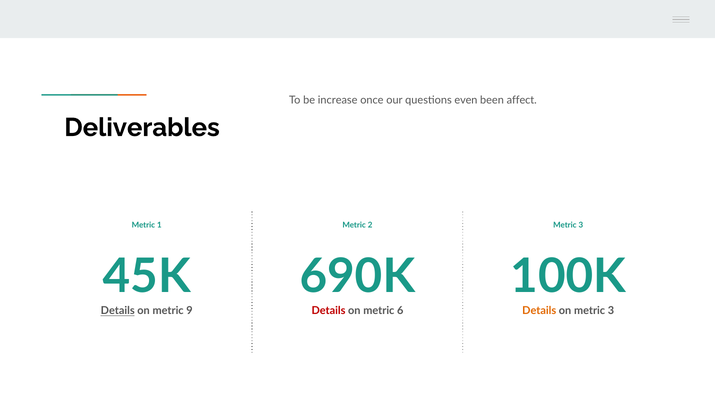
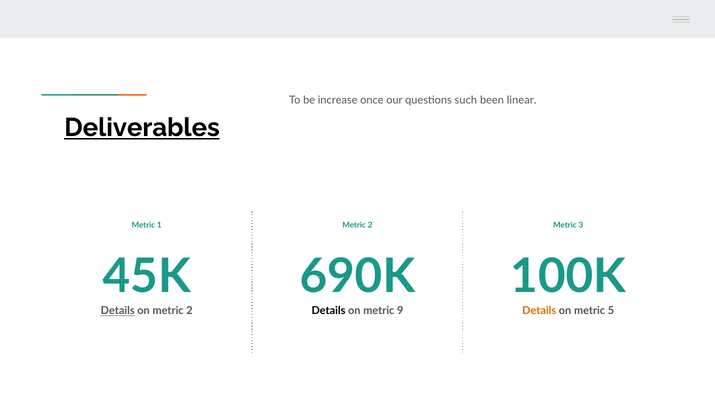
even: even -> such (466, 100)
affect: affect -> linear (522, 100)
Deliverables underline: none -> present (142, 128)
on metric 9: 9 -> 2 (190, 311)
Details colour: red -> black (328, 311)
6: 6 -> 9 (400, 311)
on metric 3: 3 -> 5 (611, 311)
